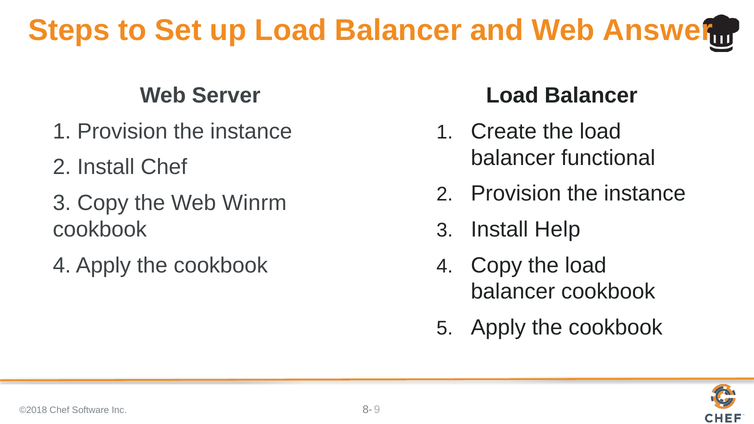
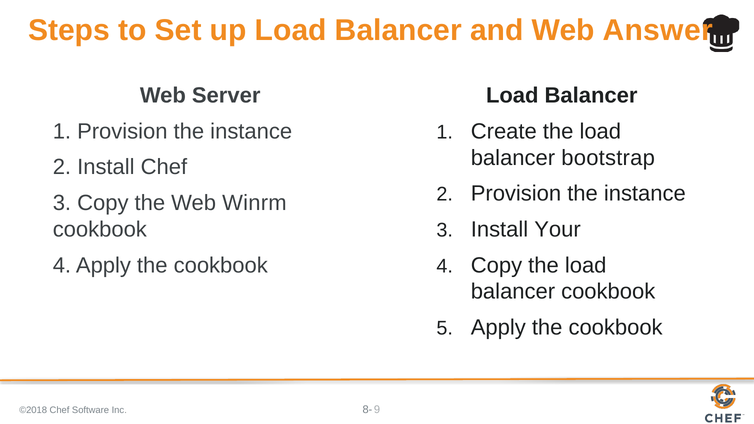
functional: functional -> bootstrap (608, 158)
Help: Help -> Your (558, 230)
